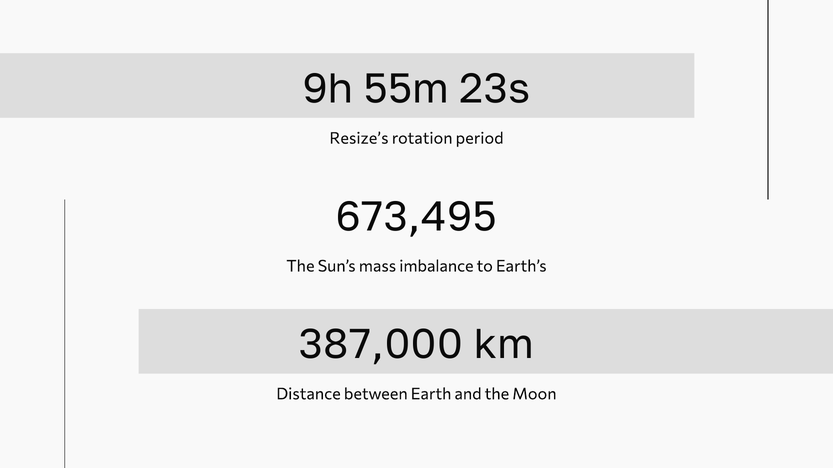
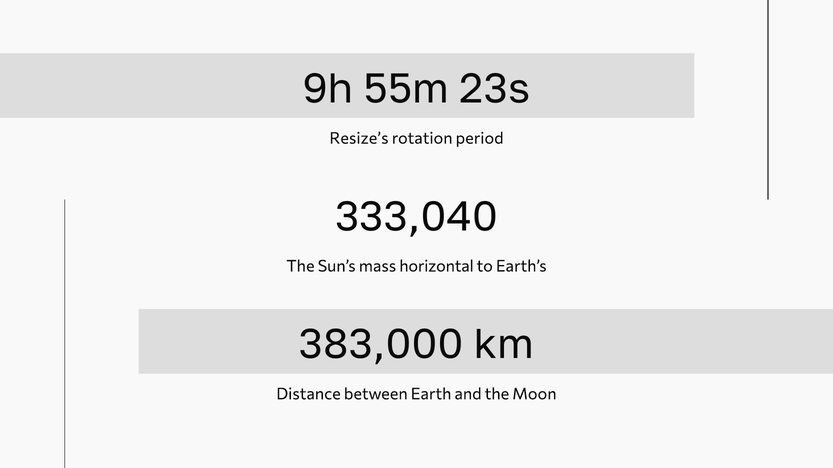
673,495: 673,495 -> 333,040 (416, 217)
imbalance: imbalance -> horizontal (436, 266)
387,000: 387,000 -> 383,000 (381, 345)
